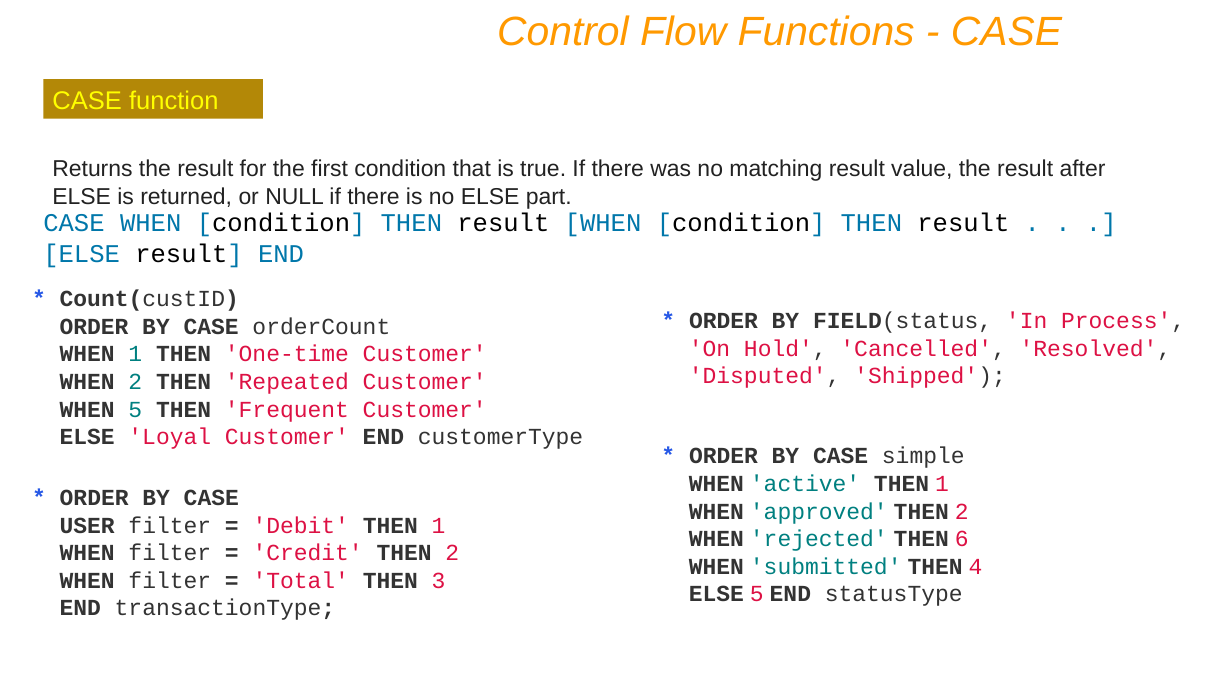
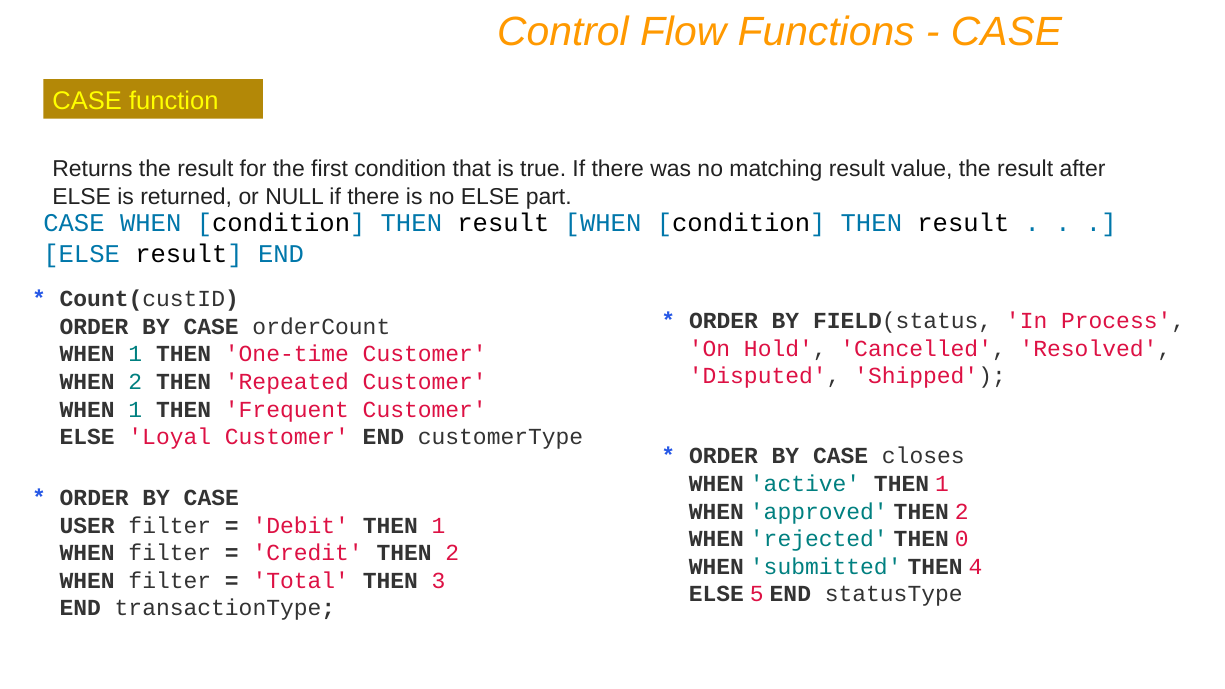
5: 5 -> 1 (135, 410)
simple: simple -> closes (923, 456)
6: 6 -> 0 (962, 539)
